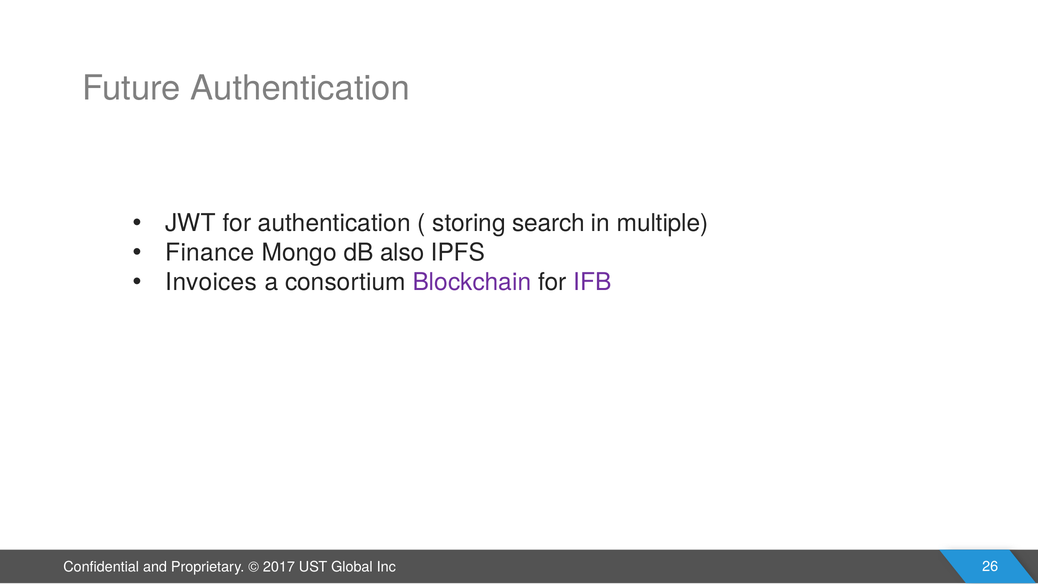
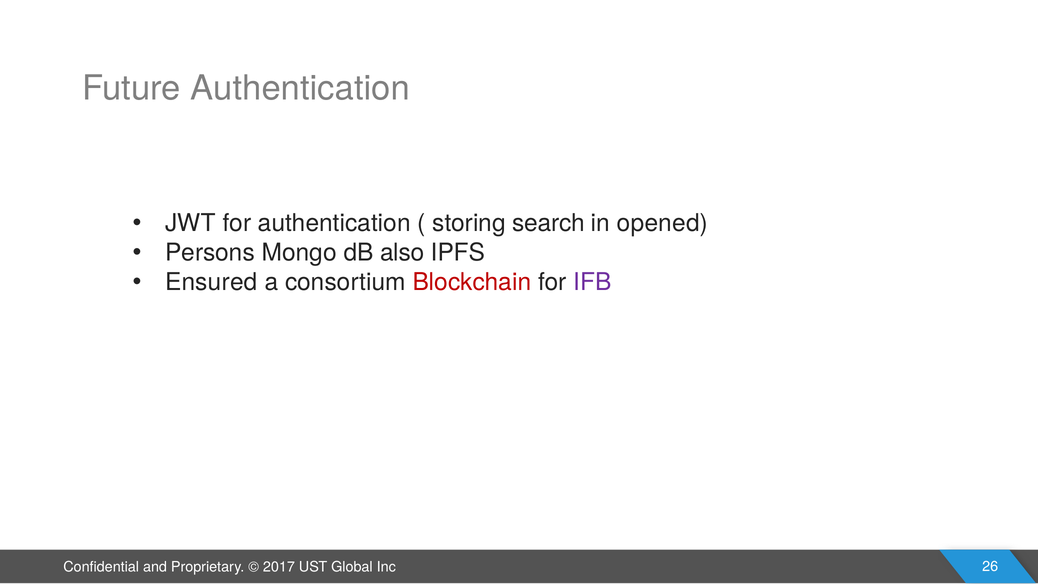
multiple: multiple -> opened (662, 223)
Finance: Finance -> Persons (210, 253)
Invoices: Invoices -> Ensured (211, 282)
Blockchain colour: purple -> red (472, 282)
